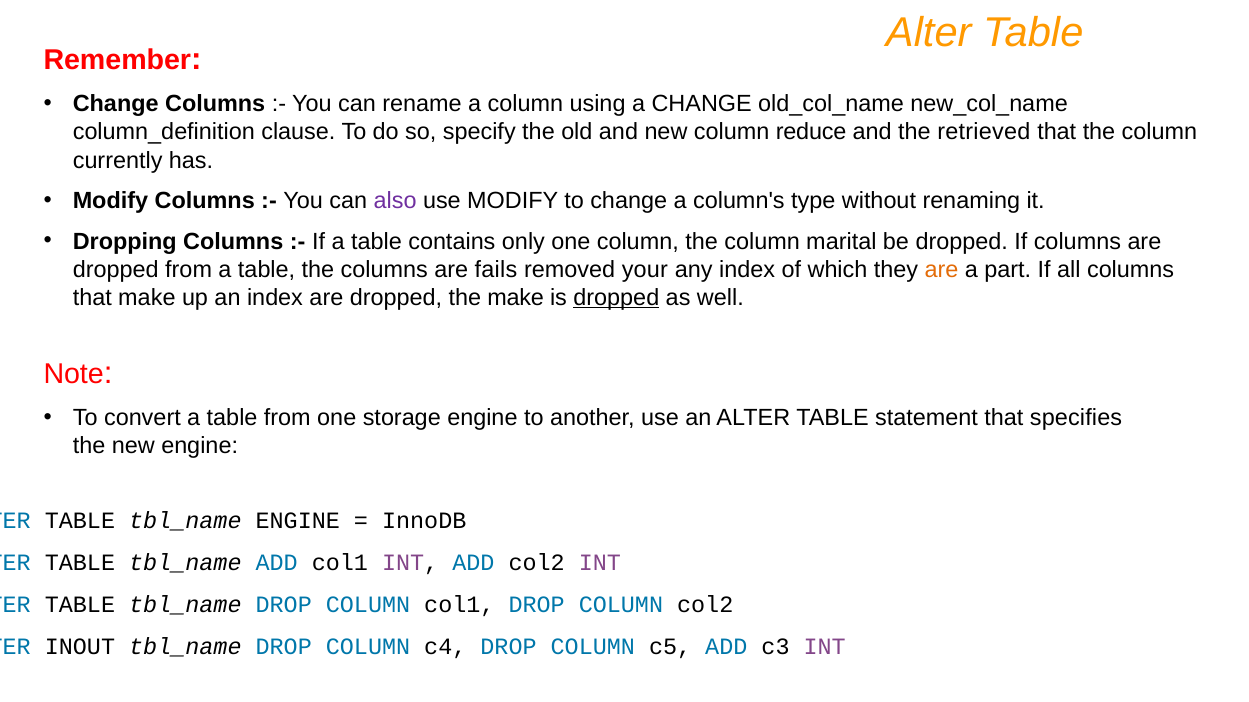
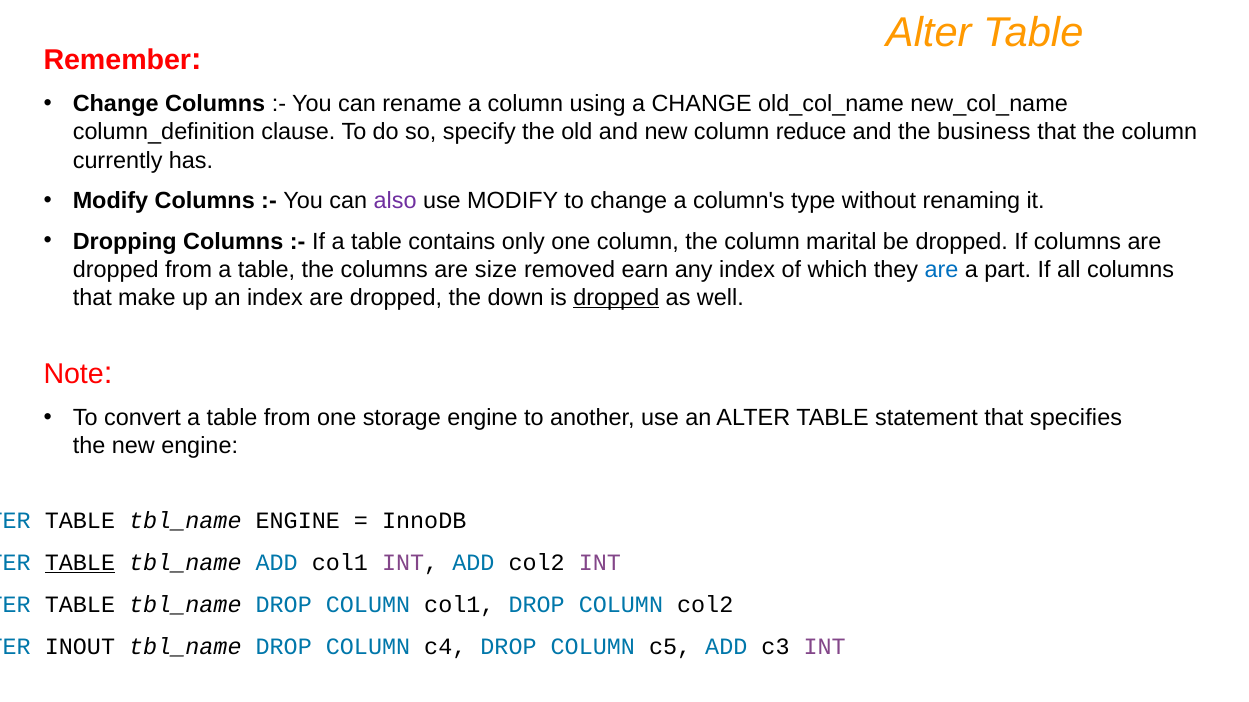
retrieved: retrieved -> business (984, 132)
fails: fails -> size (496, 270)
your: your -> earn (645, 270)
are colour: orange -> blue (942, 270)
the make: make -> down (516, 298)
TABLE underline: none -> present (80, 563)
